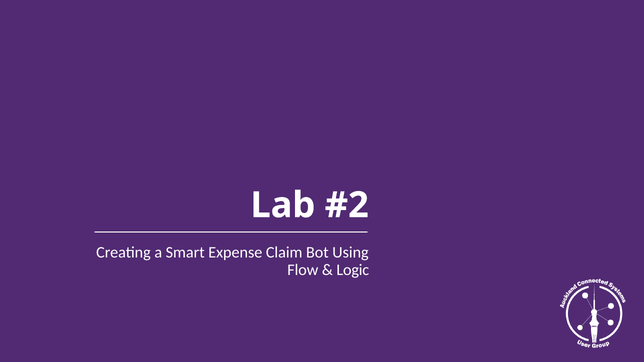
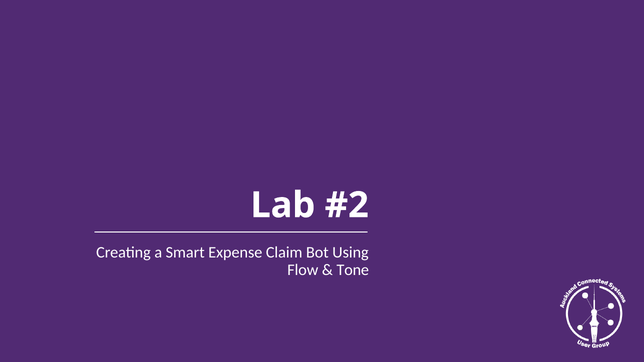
Logic: Logic -> Tone (353, 270)
